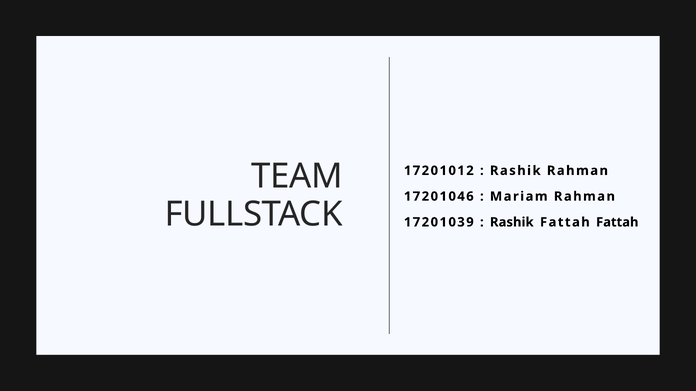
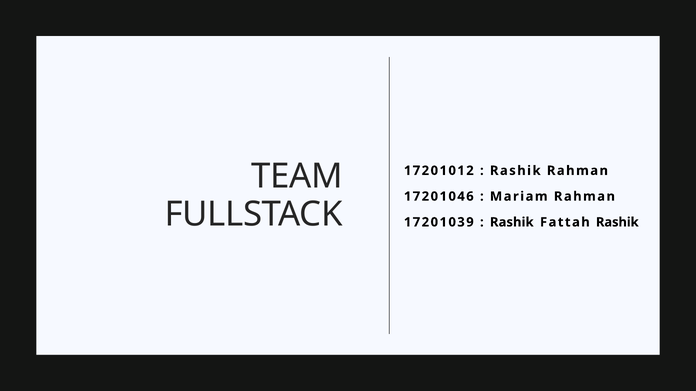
Fattah Fattah: Fattah -> Rashik (617, 222)
